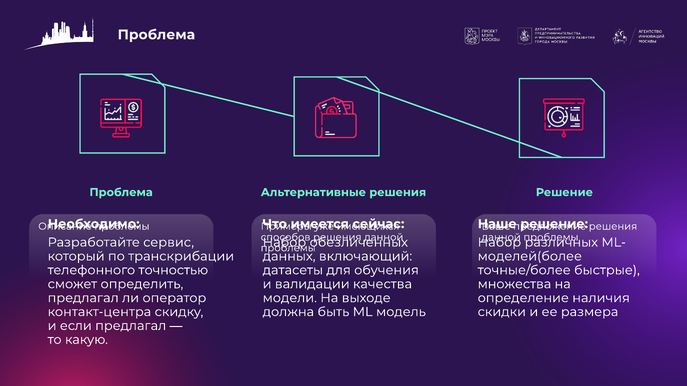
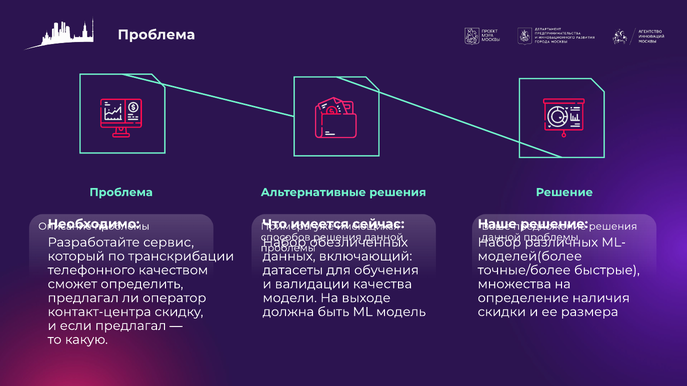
точностью: точностью -> качеством (173, 270)
